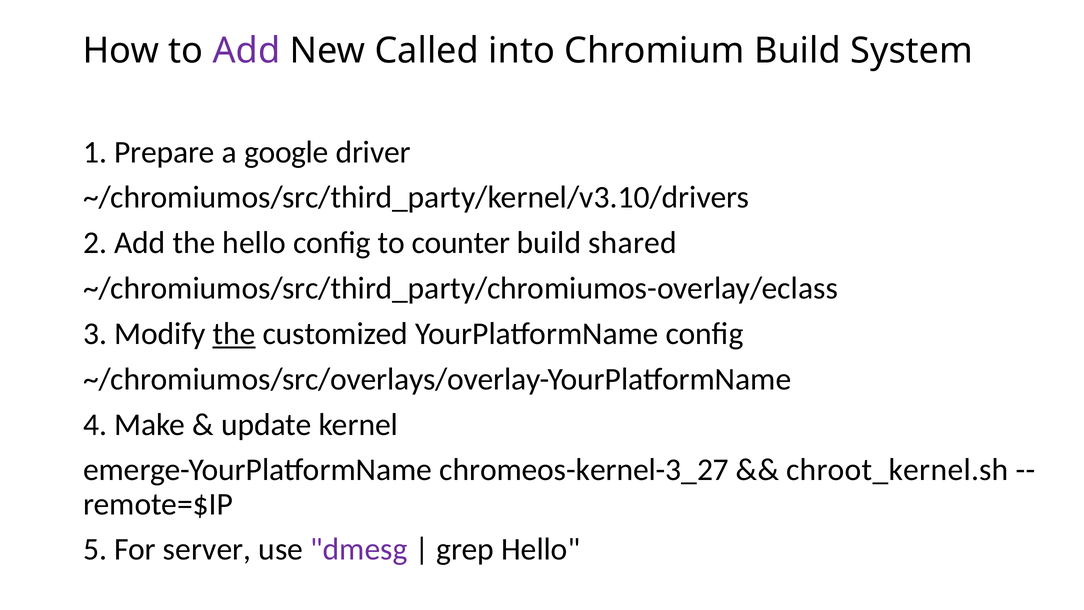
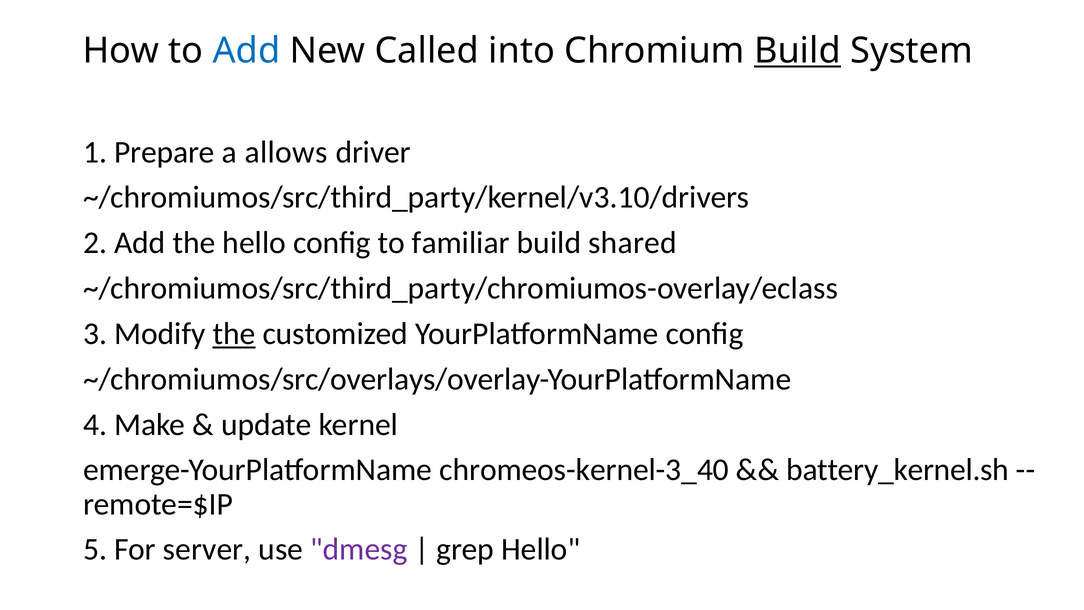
Add colour: purple -> blue (246, 51)
Build underline: none -> present (797, 51)
google: google -> allows (286, 152)
counter: counter -> familiar (461, 243)
chromeos-kernel-3_27: chromeos-kernel-3_27 -> chromeos-kernel-3_40 (584, 470)
chroot_kernel.sh: chroot_kernel.sh -> battery_kernel.sh (898, 470)
